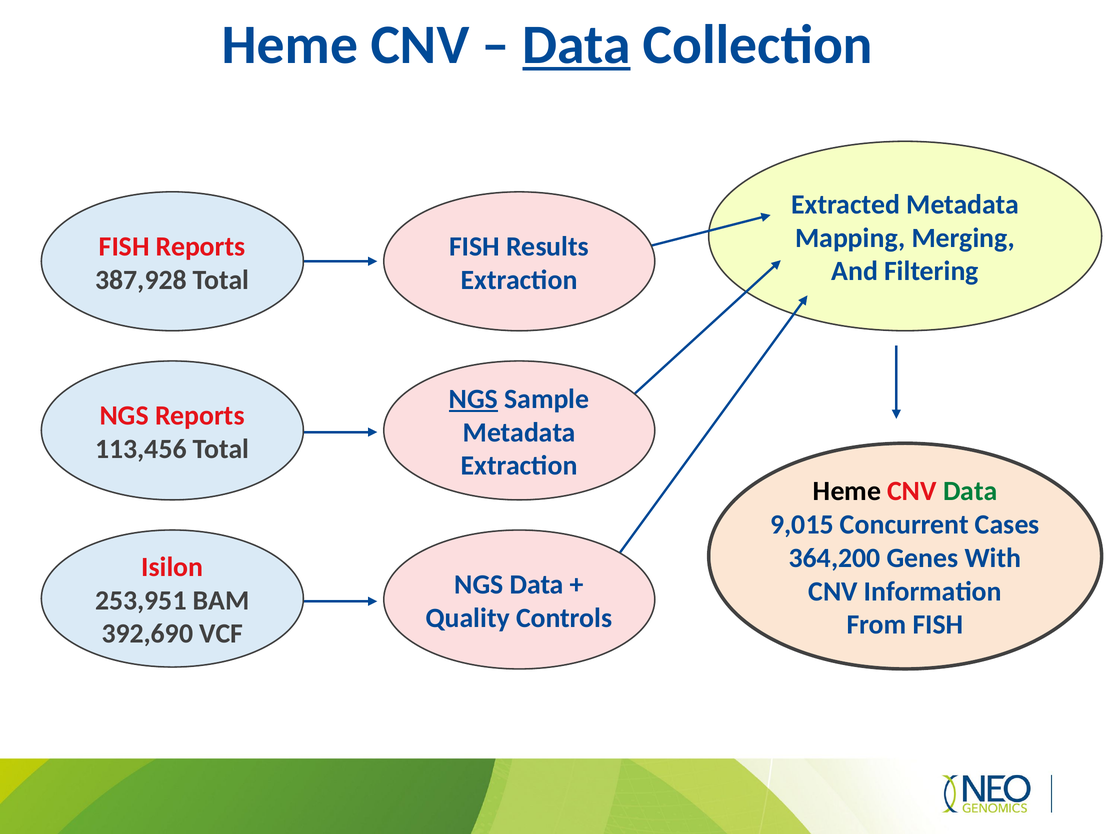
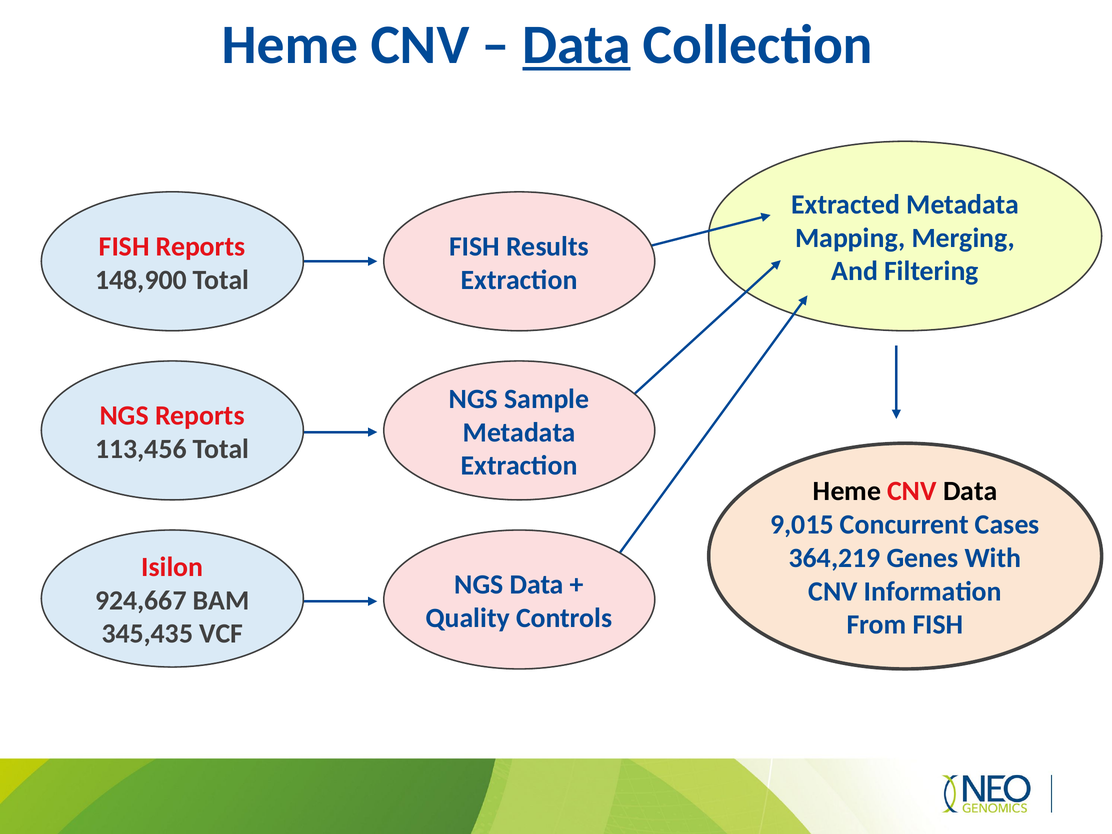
387,928: 387,928 -> 148,900 (141, 280)
NGS underline: present -> none (473, 399)
Data colour: green -> black (970, 491)
364,200: 364,200 -> 364,219 (835, 558)
253,951: 253,951 -> 924,667 (141, 600)
392,690: 392,690 -> 345,435 (147, 634)
